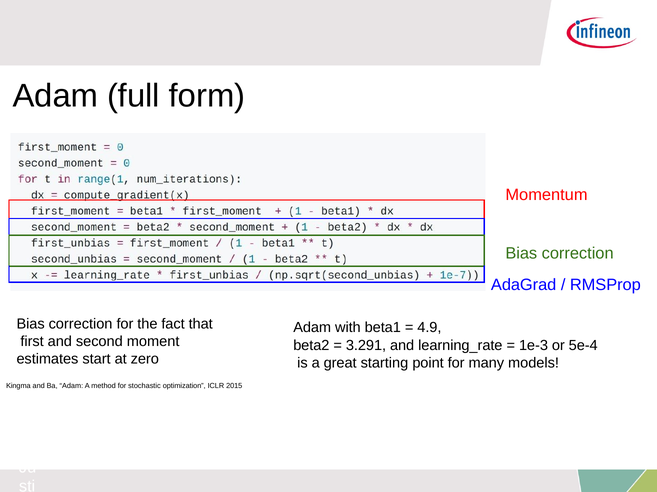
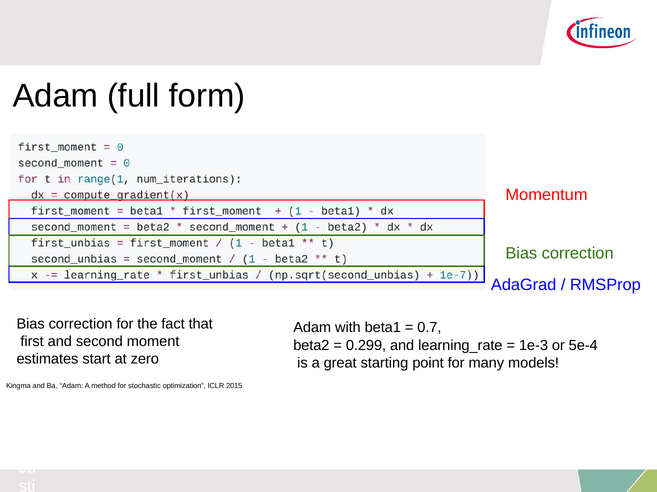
4.9: 4.9 -> 0.7 (429, 328)
3.291: 3.291 -> 0.299 (366, 346)
